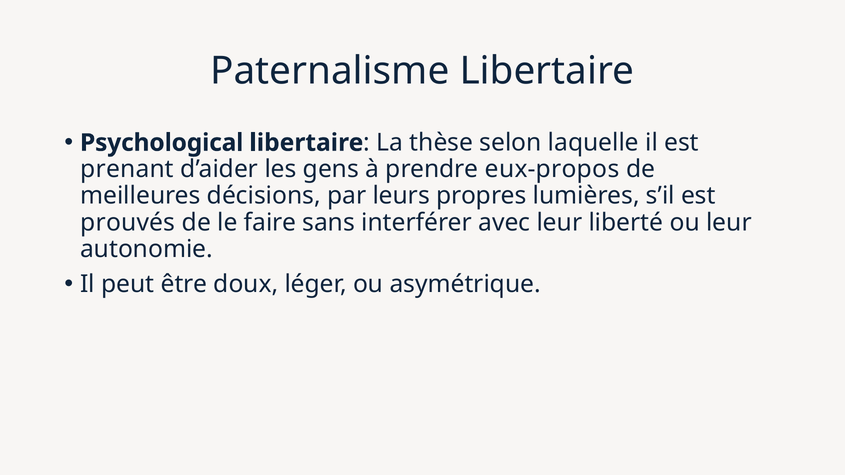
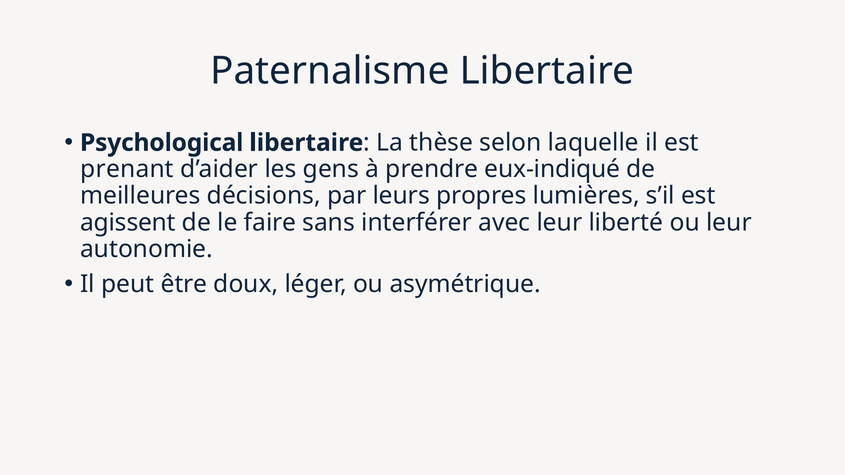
eux-propos: eux-propos -> eux-indiqué (552, 169)
prouvés: prouvés -> agissent (128, 223)
